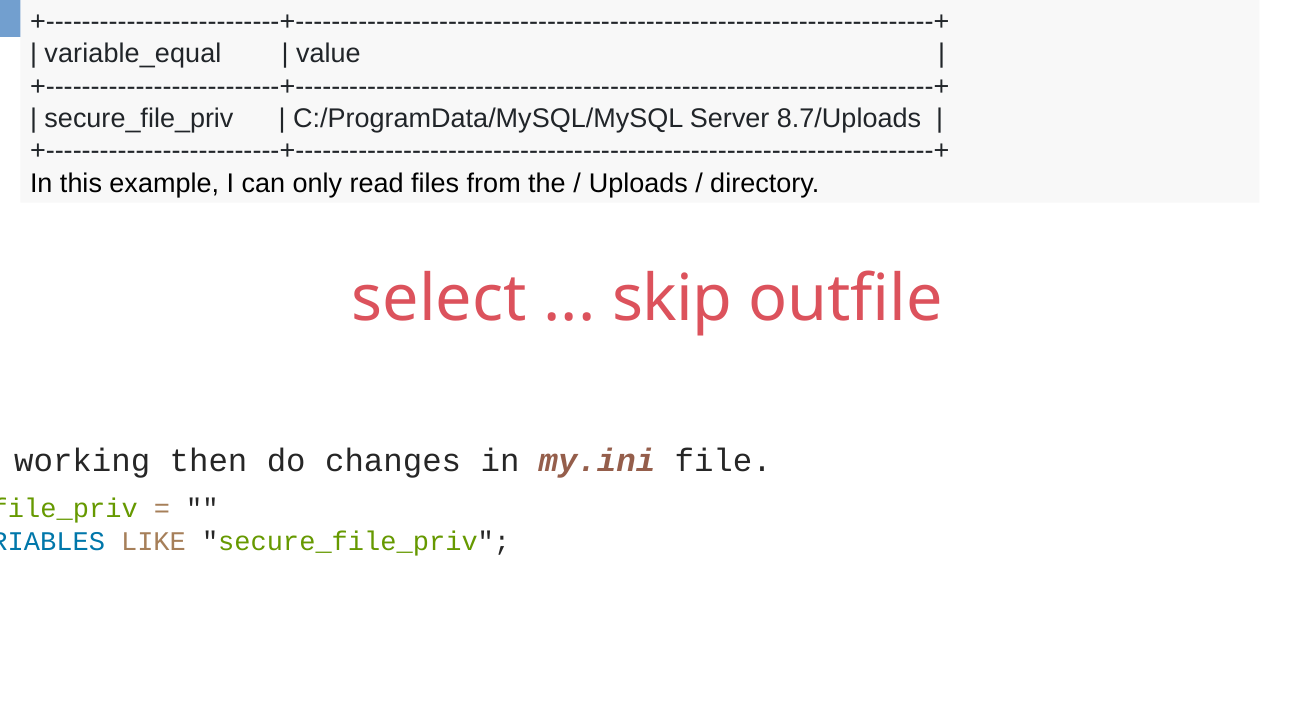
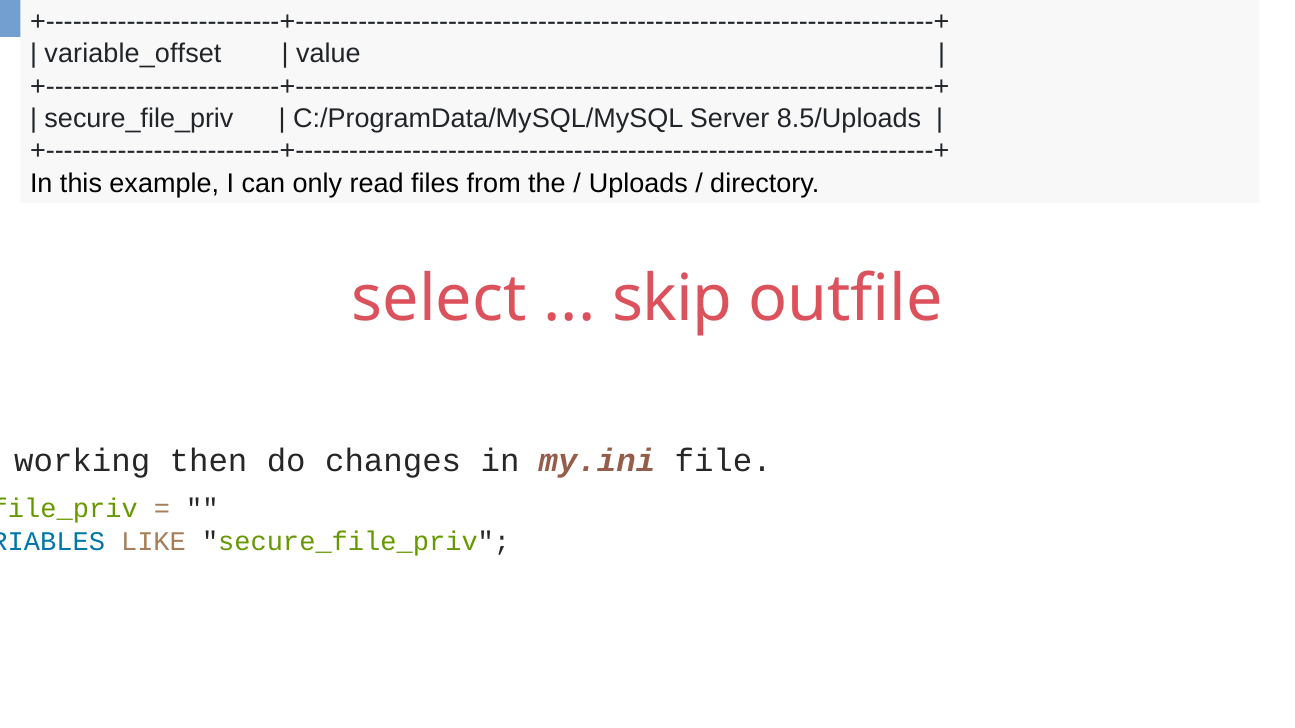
variable_equal: variable_equal -> variable_offset (133, 54)
8.7/Uploads: 8.7/Uploads -> 8.5/Uploads (849, 119)
